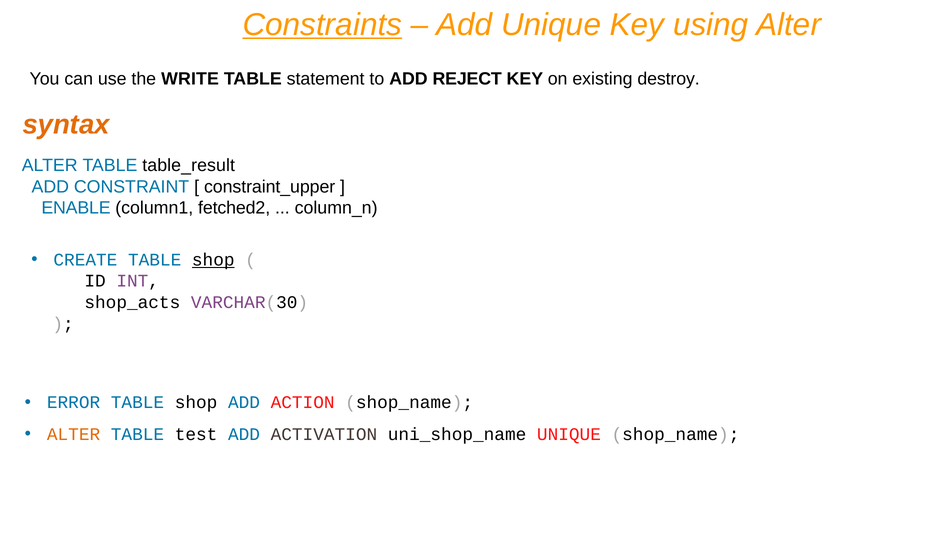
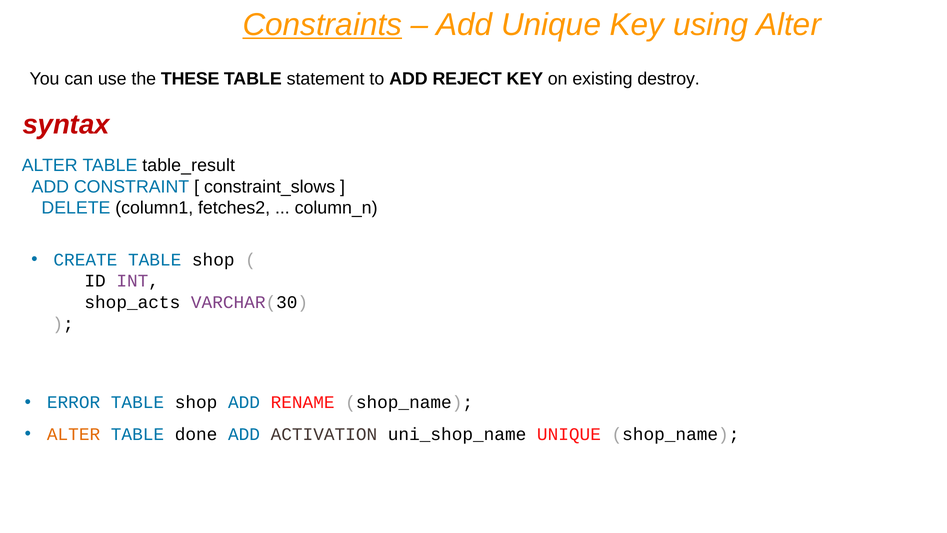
WRITE: WRITE -> THESE (190, 79)
syntax colour: orange -> red (66, 125)
constraint_upper: constraint_upper -> constraint_slows (270, 187)
ENABLE: ENABLE -> DELETE (76, 208)
fetched2: fetched2 -> fetches2 (234, 208)
shop underline: present -> none (213, 260)
ACTION: ACTION -> RENAME (303, 402)
test: test -> done (196, 434)
